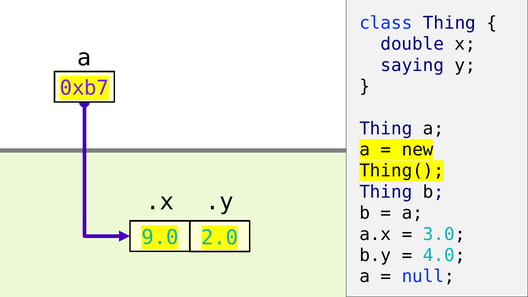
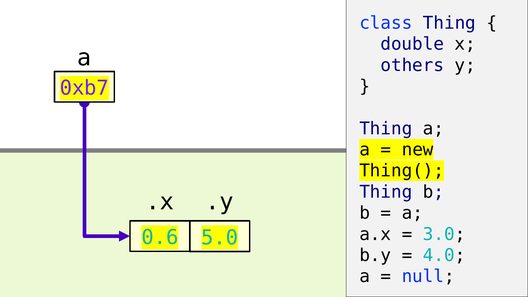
saying: saying -> others (412, 65)
9.0: 9.0 -> 0.6 (160, 238)
2.0: 2.0 -> 5.0 (220, 238)
